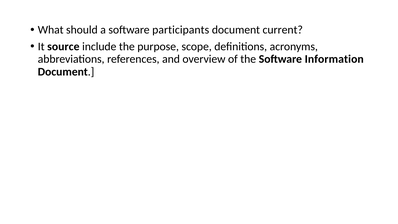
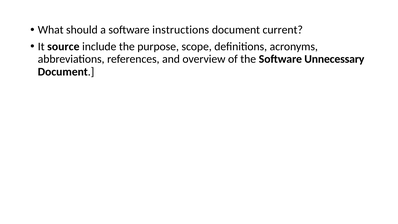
participants: participants -> instructions (181, 30)
Information: Information -> Unnecessary (334, 59)
